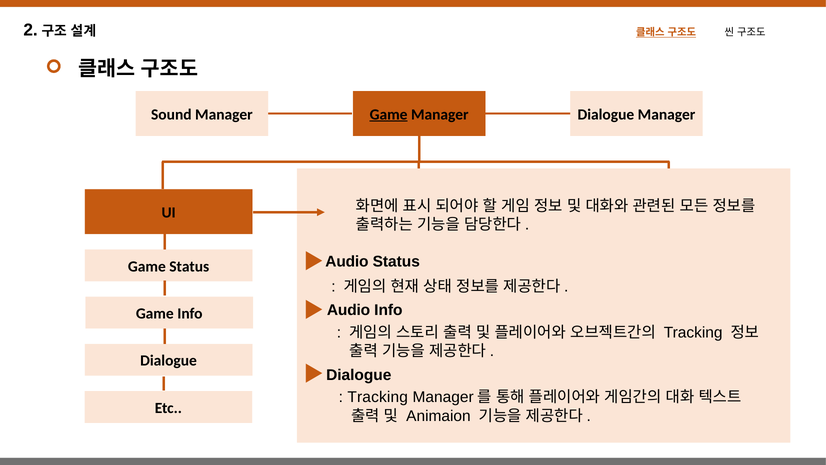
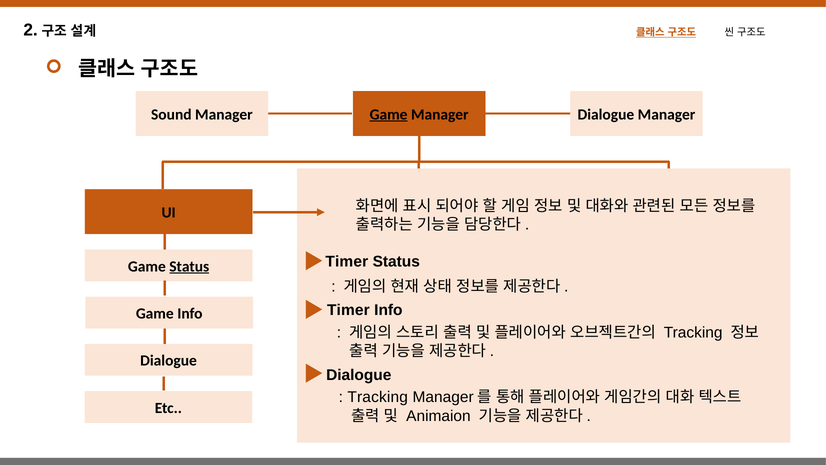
Audio: Audio -> Timer (347, 261)
Status underline: none -> present (189, 266)
Audio: Audio -> Timer (348, 310)
